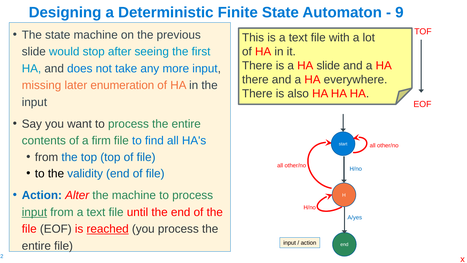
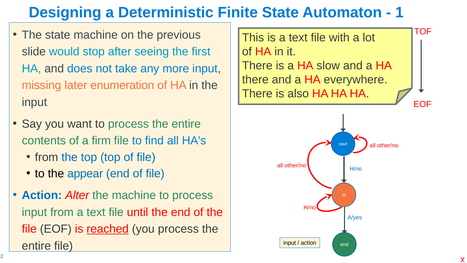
9: 9 -> 1 (399, 12)
HA slide: slide -> slow (328, 66)
validity: validity -> appear (85, 173)
input underline: present -> none (34, 212)
